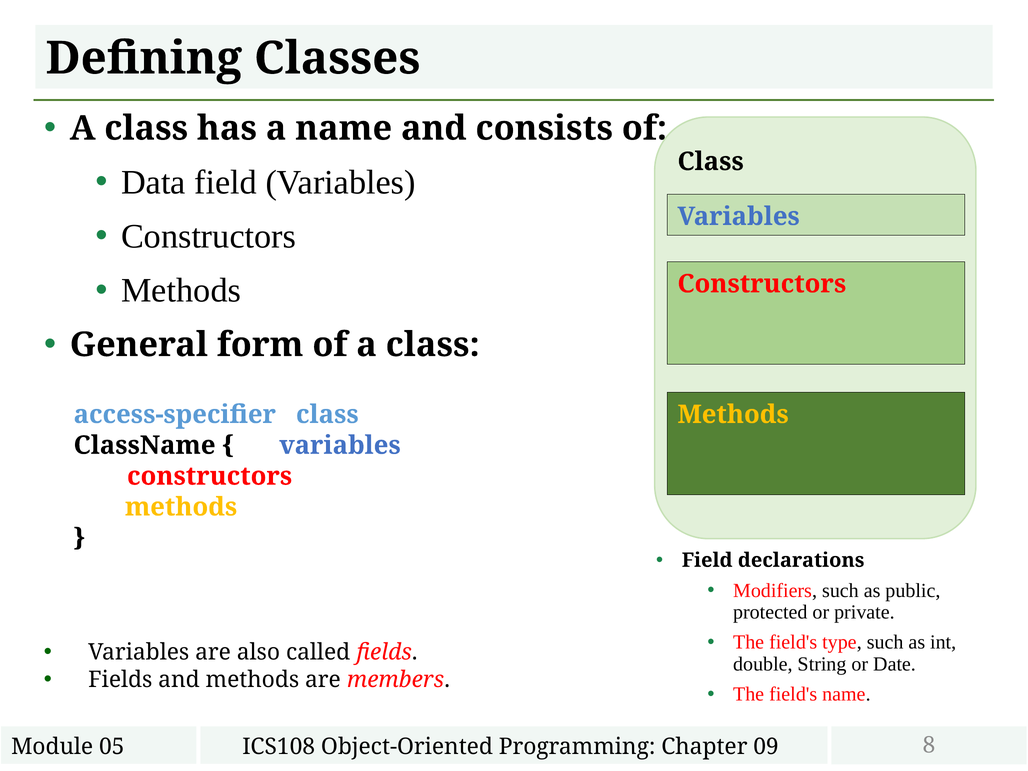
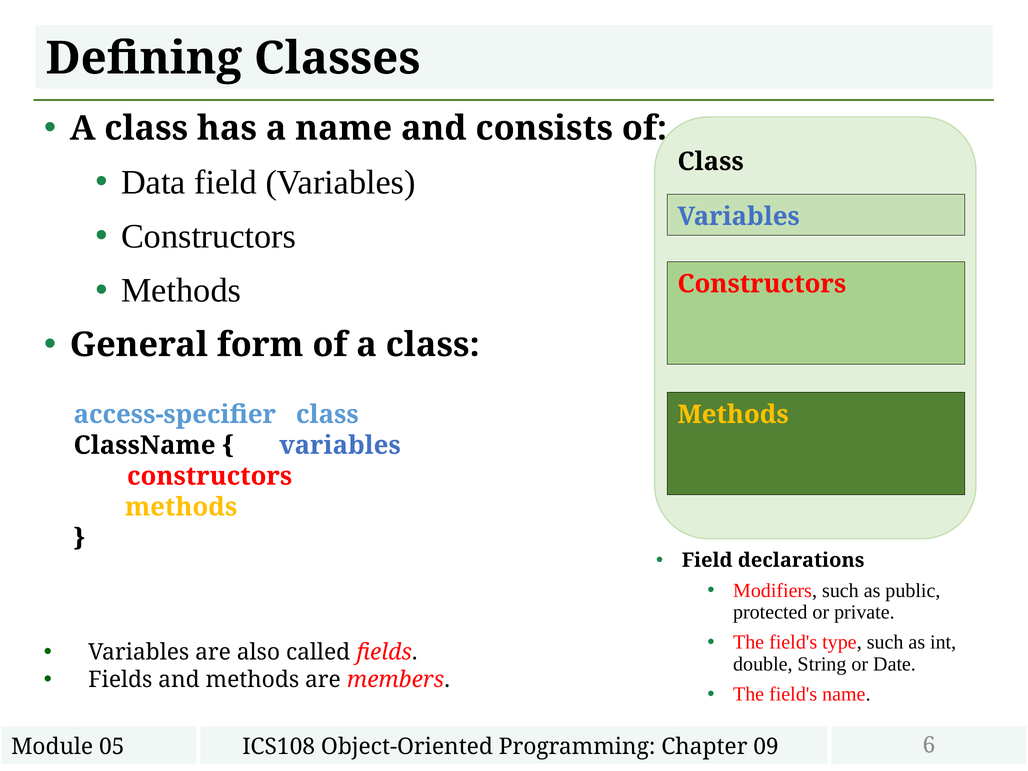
8: 8 -> 6 (929, 745)
